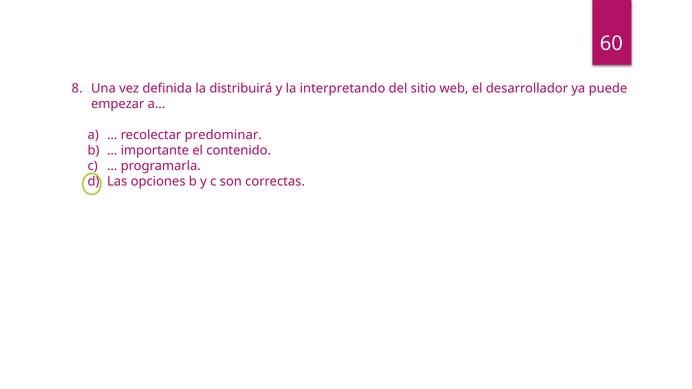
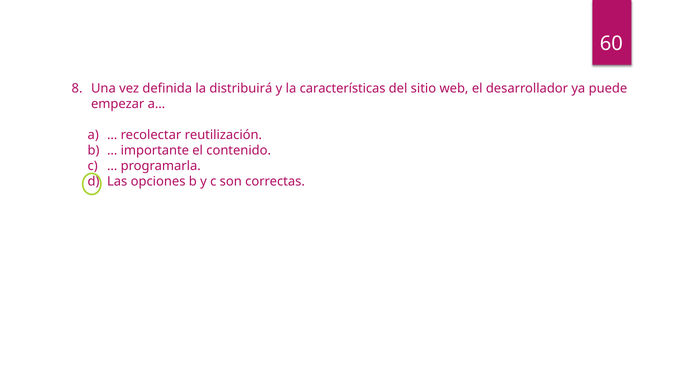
interpretando: interpretando -> características (343, 88)
predominar: predominar -> reutilización (223, 135)
